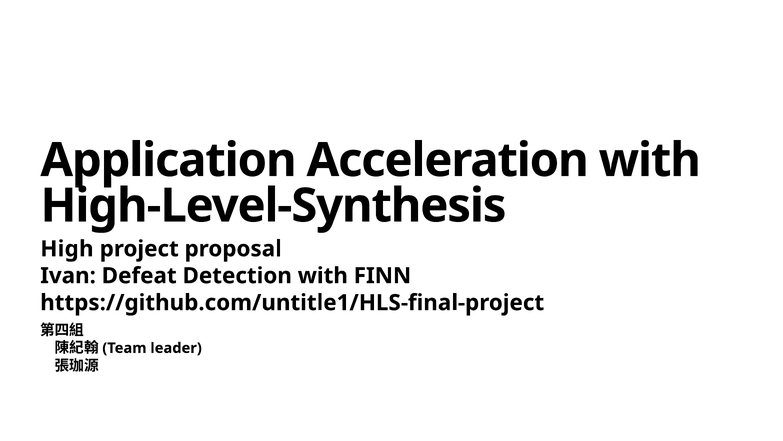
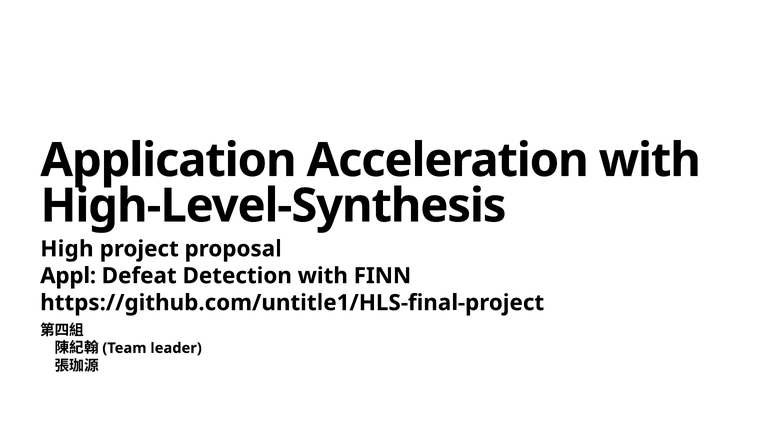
Ivan: Ivan -> Appl (68, 275)
